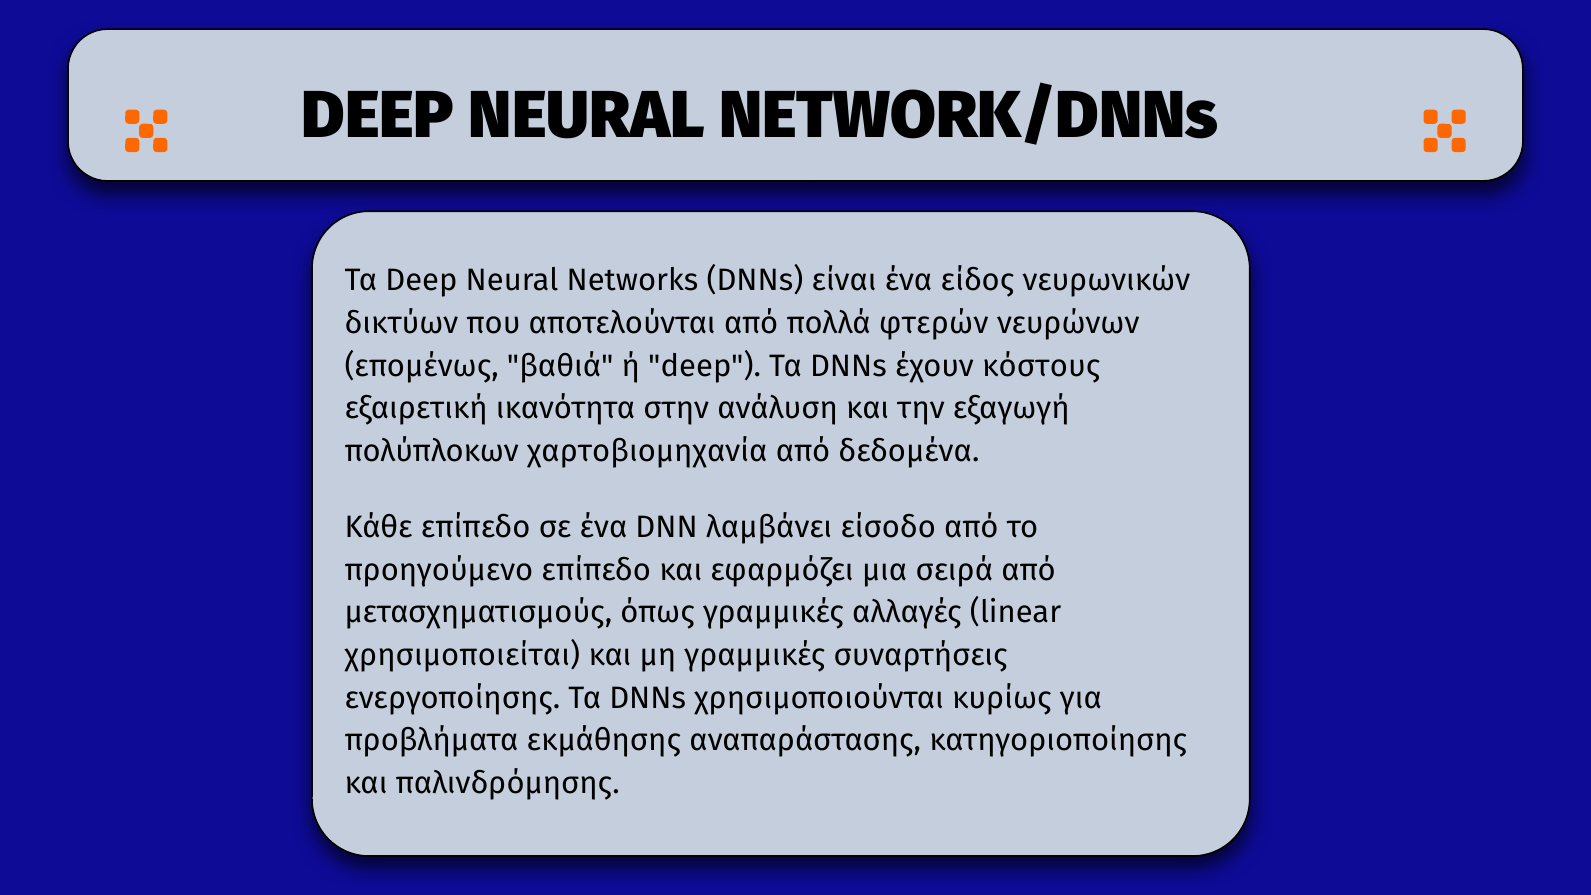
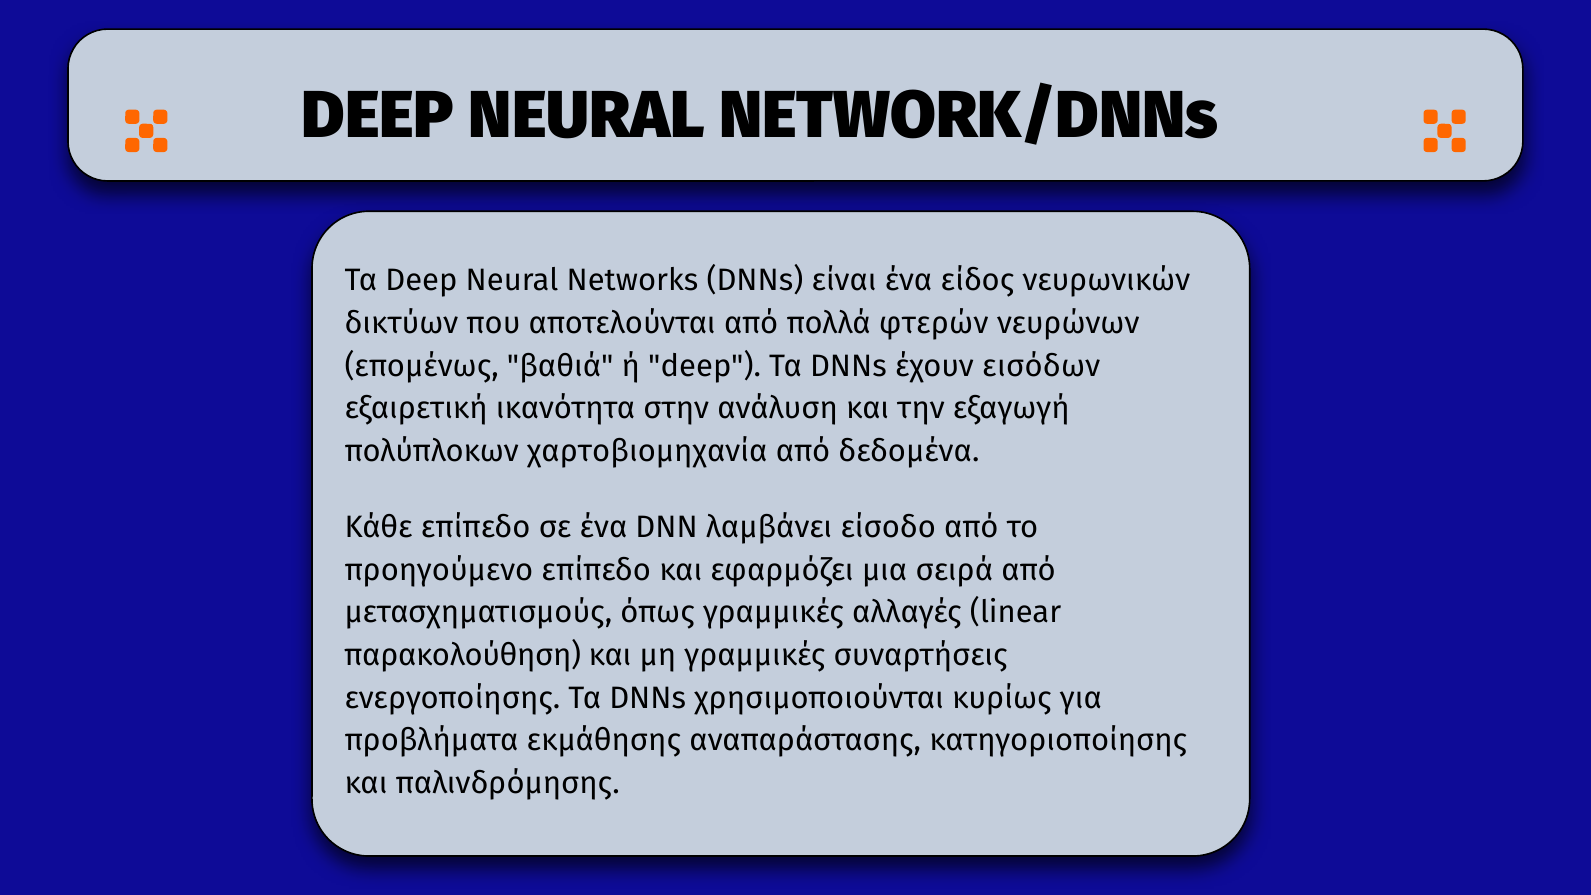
κόστους: κόστους -> εισόδων (1041, 366)
χρησιμοποιείται: χρησιμοποιείται -> παρακολούθηση (463, 655)
